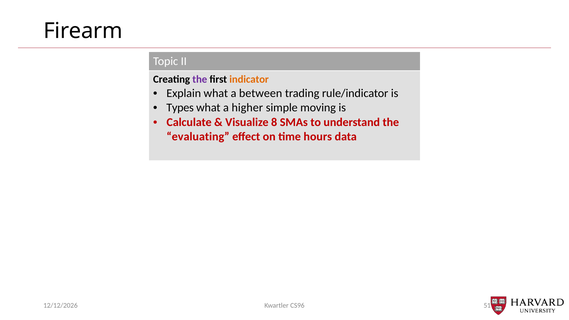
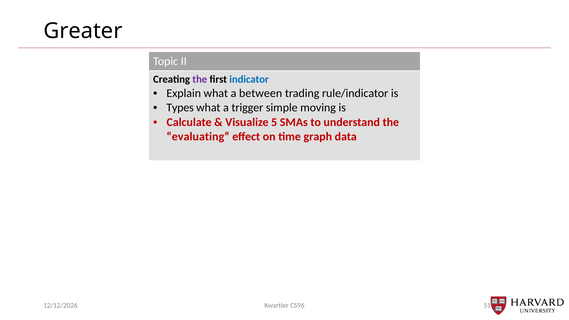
Firearm: Firearm -> Greater (83, 31)
indicator colour: orange -> blue (249, 79)
higher: higher -> trigger (247, 108)
8: 8 -> 5 (274, 122)
hours: hours -> graph (318, 137)
